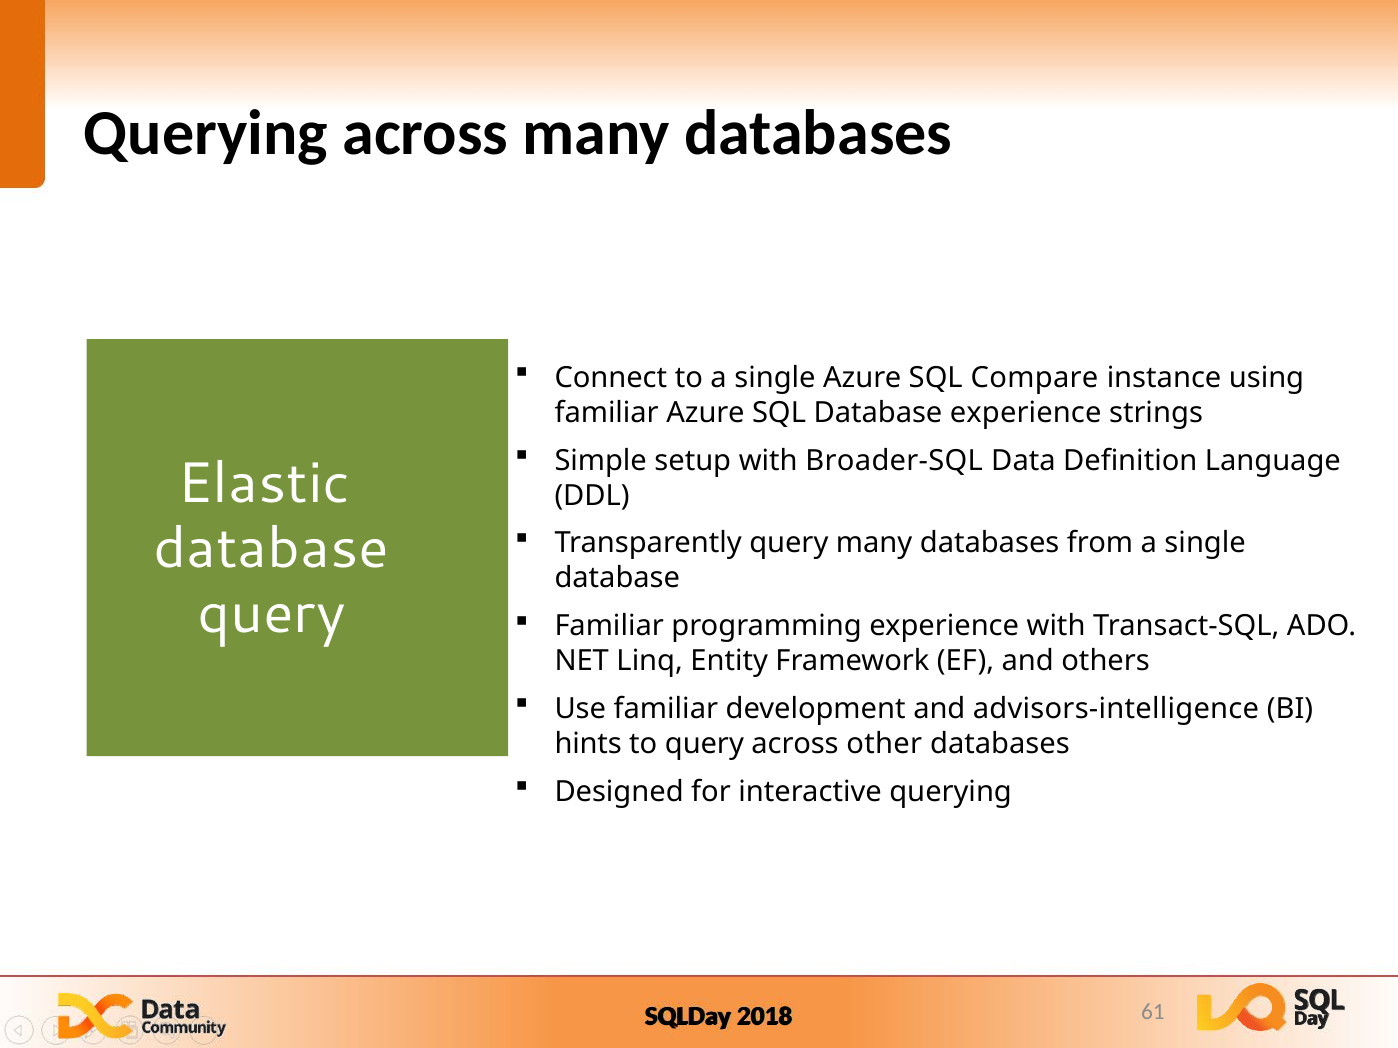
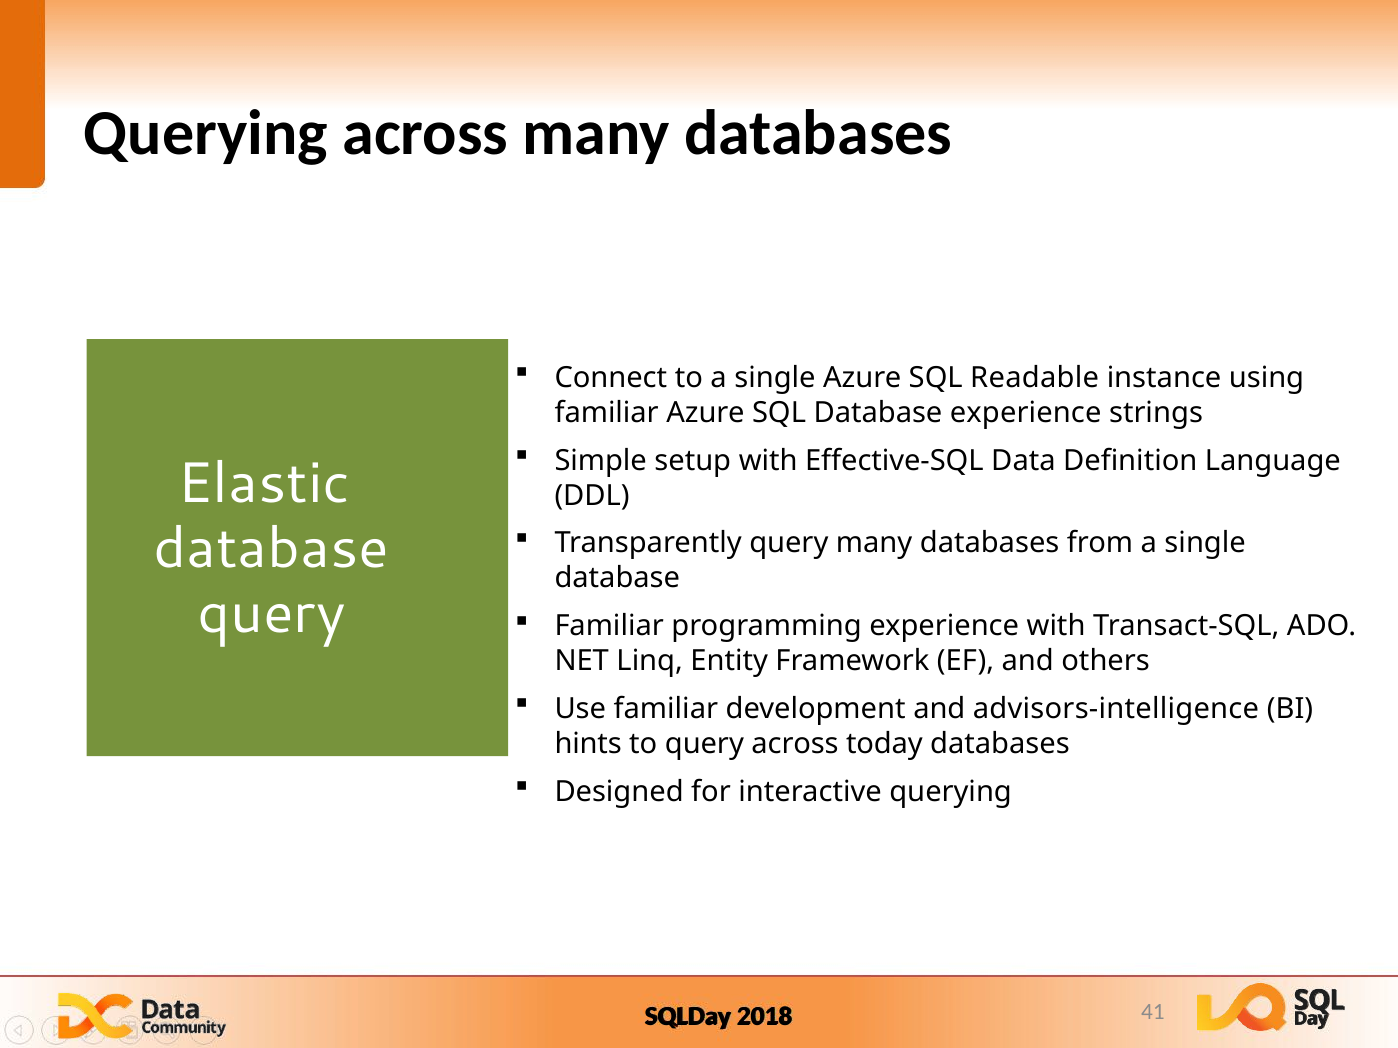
Compare: Compare -> Readable (1035, 378)
Broader-SQL: Broader-SQL -> Effective-SQL (894, 461)
other: other -> today (884, 744)
61: 61 -> 41 (1153, 1012)
